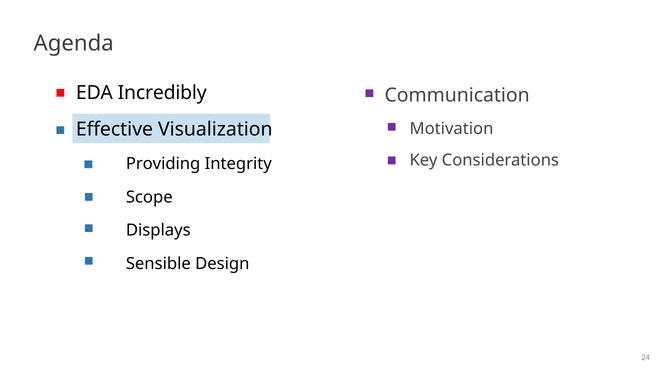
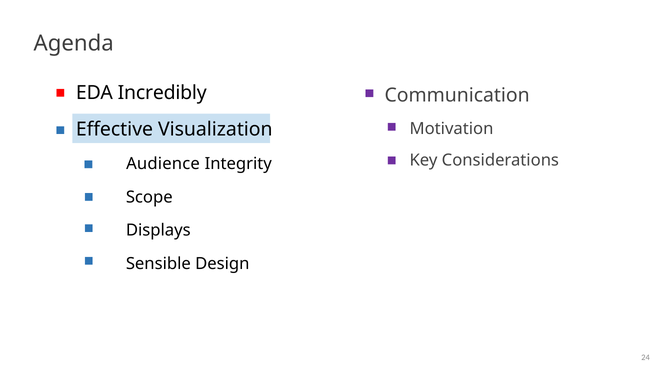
Providing: Providing -> Audience (163, 164)
